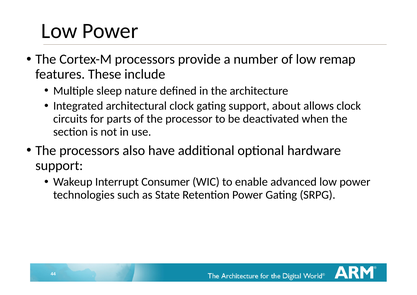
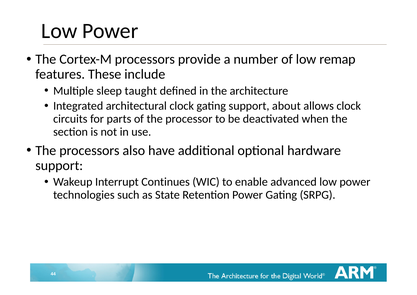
nature: nature -> taught (141, 91)
Consumer: Consumer -> Continues (166, 182)
